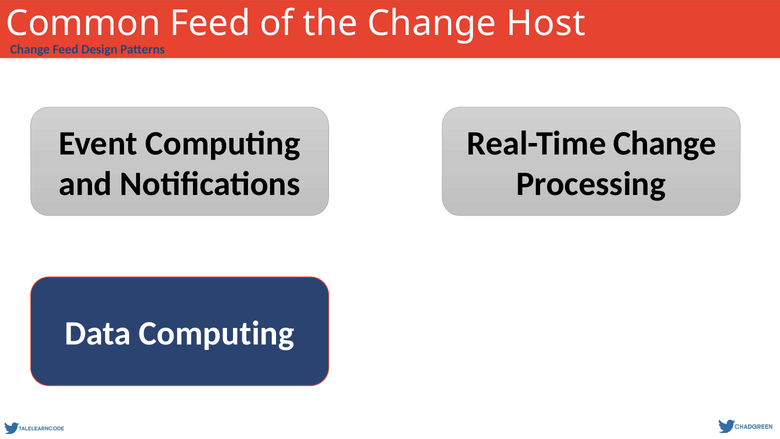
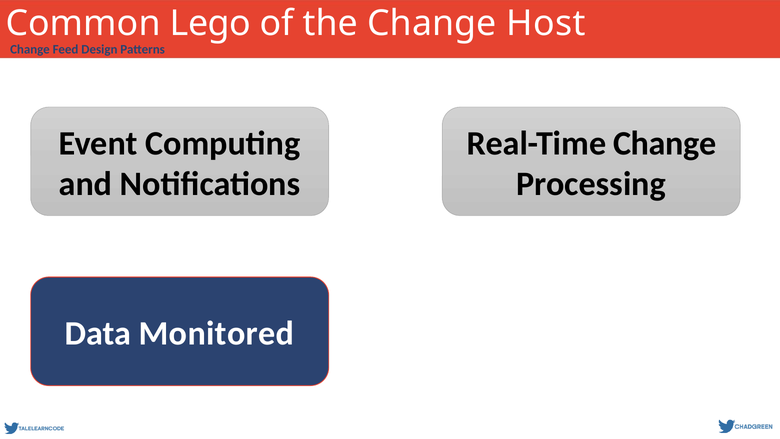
Feed: Feed -> Lego (210, 23)
Data Computing: Computing -> Monitored (216, 333)
